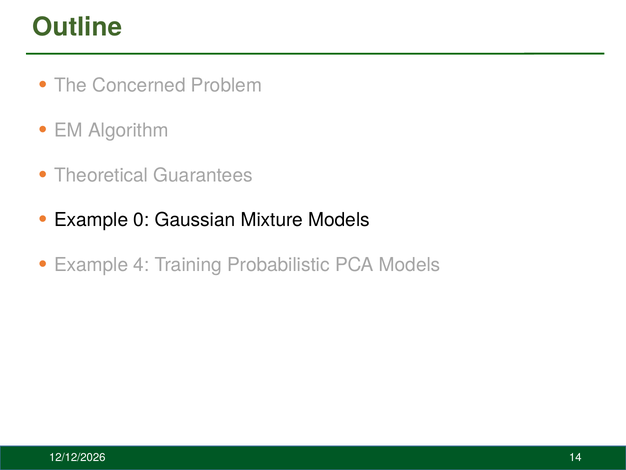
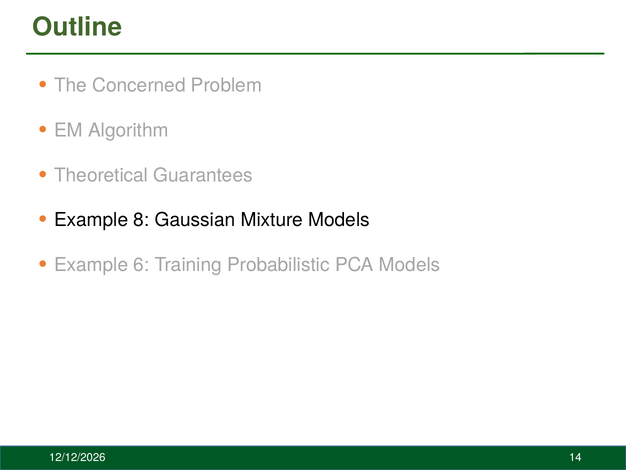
0: 0 -> 8 (141, 220)
4: 4 -> 6 (141, 265)
